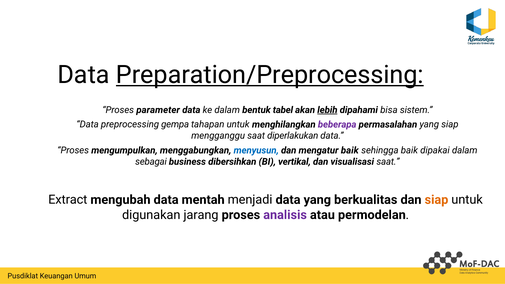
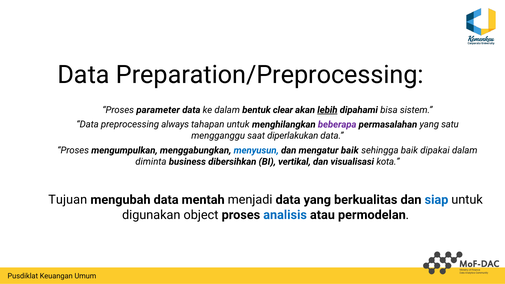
Preparation/Preprocessing underline: present -> none (270, 75)
tabel: tabel -> clear (283, 110)
gempa: gempa -> always (175, 124)
yang siap: siap -> satu (450, 124)
sebagai: sebagai -> diminta (151, 162)
visualisasi saat: saat -> kota (388, 162)
Extract: Extract -> Tujuan (68, 200)
siap colour: orange -> blue (436, 200)
jarang: jarang -> object (201, 215)
analisis colour: purple -> blue (285, 215)
